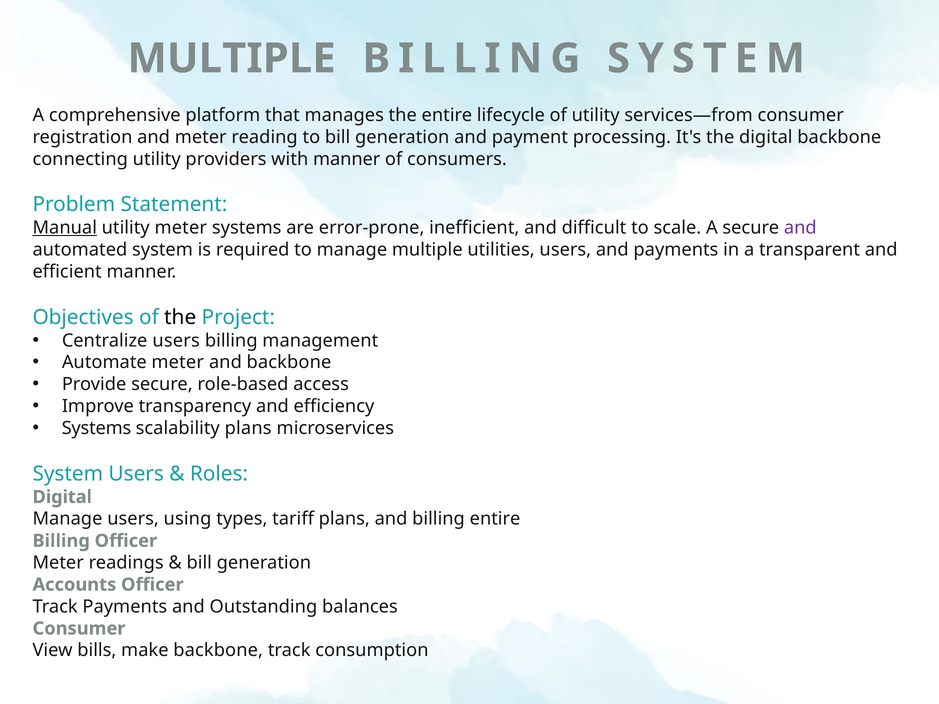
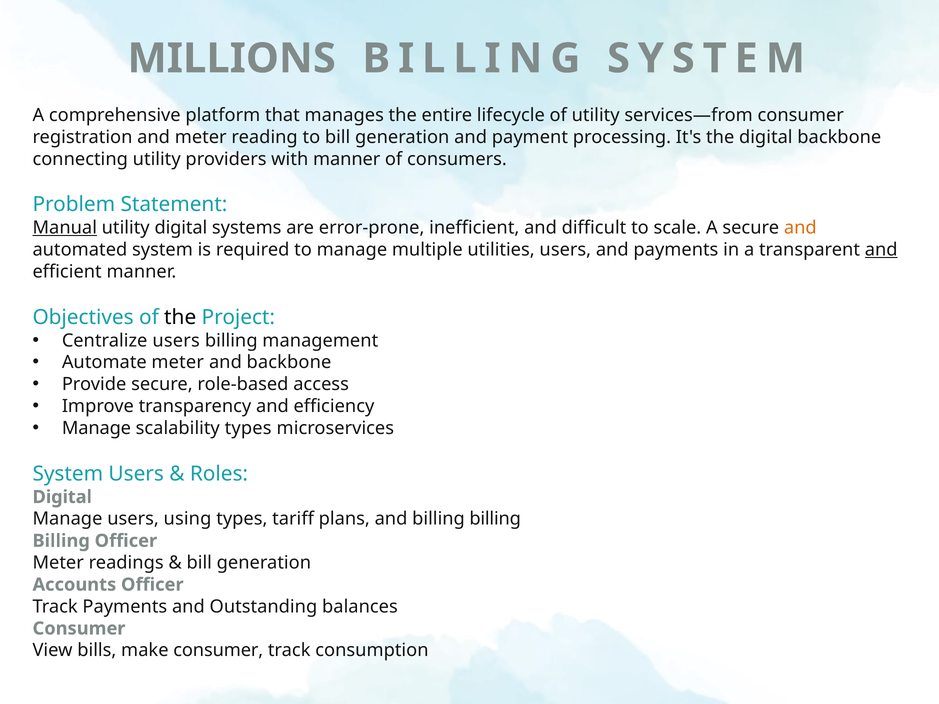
MULTIPLE: MULTIPLE -> MILLIONS (232, 59)
utility meter: meter -> digital (181, 228)
and colour: purple -> orange (800, 228)
and underline: none -> present (881, 250)
Systems: Systems -> Manage (96, 428)
scalability plans: plans -> types (248, 428)
and billing entire: entire -> billing (495, 519)
make backbone: backbone -> consumer (218, 651)
